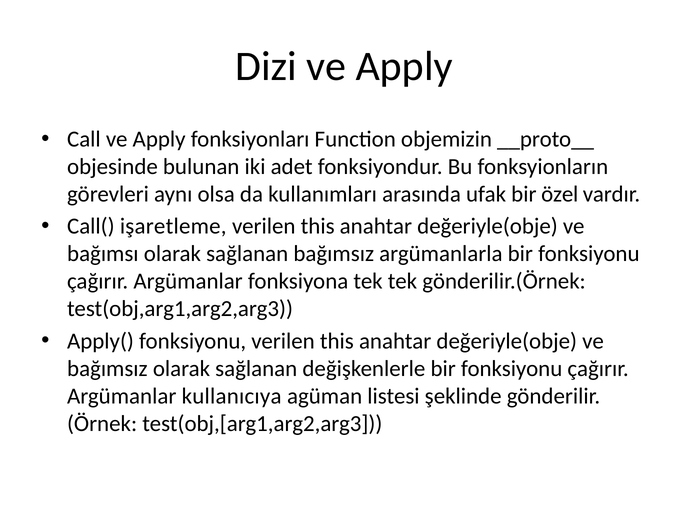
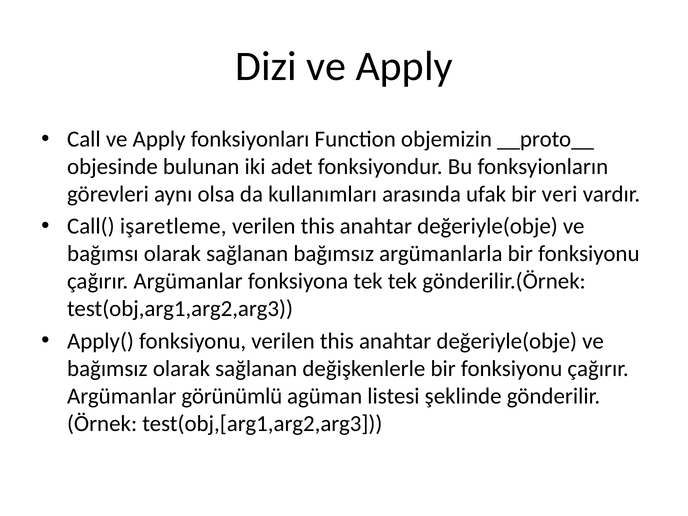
özel: özel -> veri (560, 194)
kullanıcıya: kullanıcıya -> görünümlü (232, 396)
